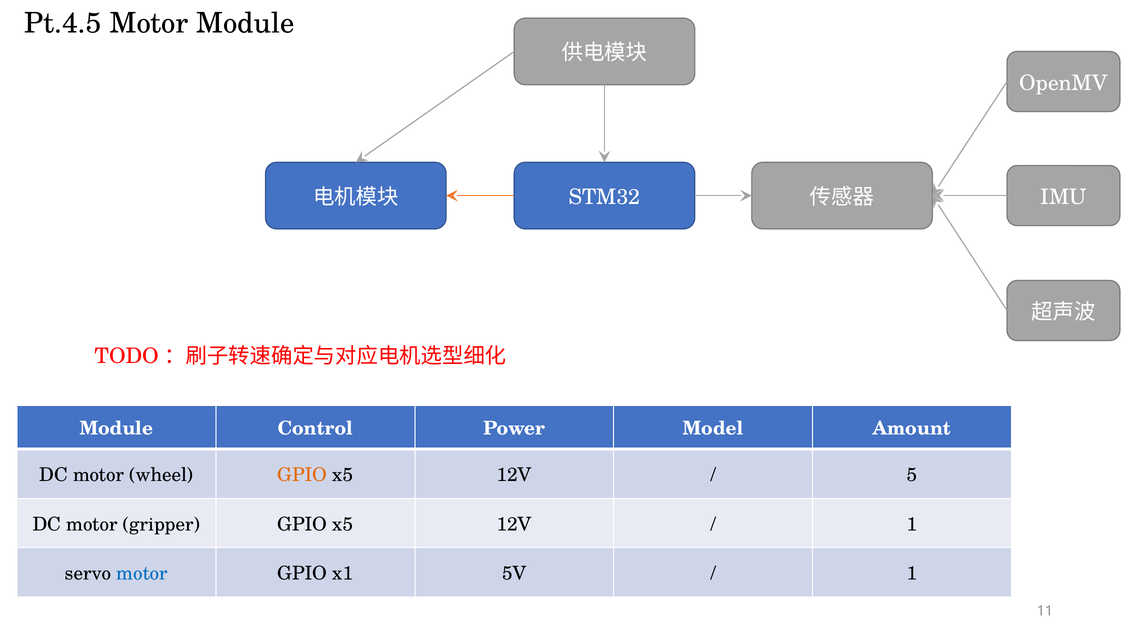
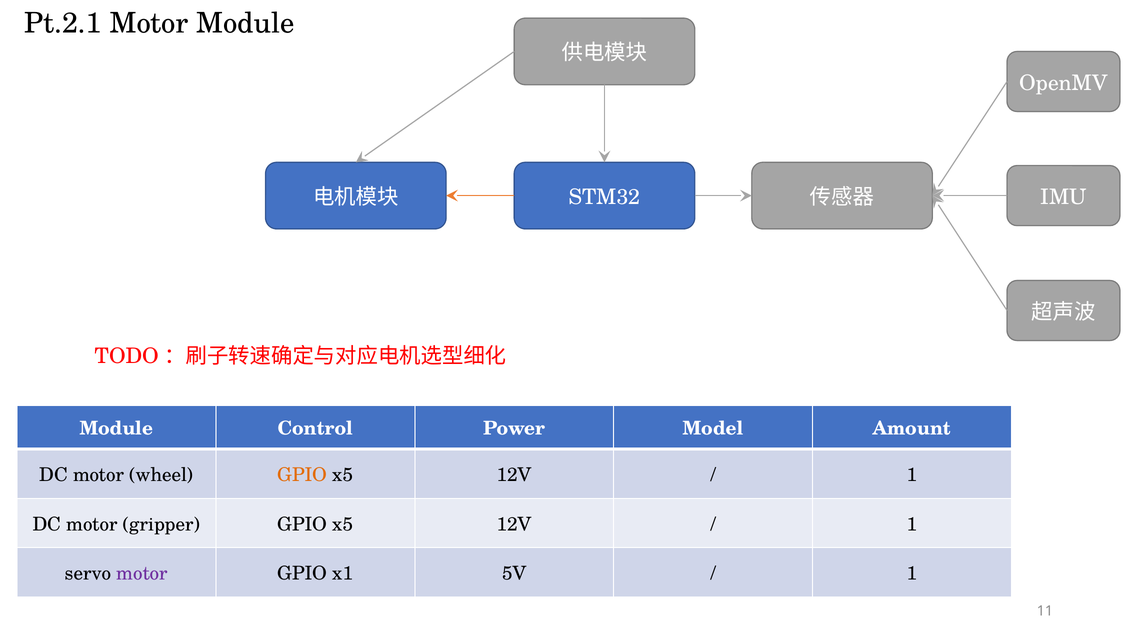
Pt.4.5: Pt.4.5 -> Pt.2.1 (63, 23)
5: 5 -> 1 (912, 475)
motor colour: blue -> purple (142, 574)
